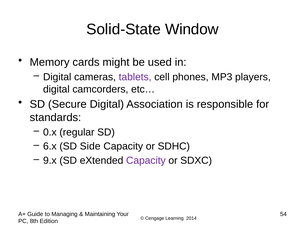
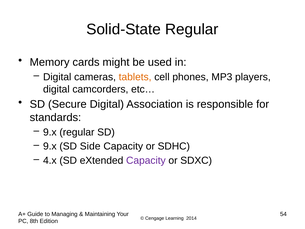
Solid-State Window: Window -> Regular (192, 29)
tablets colour: purple -> orange (135, 77)
0.x: 0.x -> 9.x (50, 132)
6.x: 6.x -> 9.x (50, 146)
9.x: 9.x -> 4.x (50, 160)
